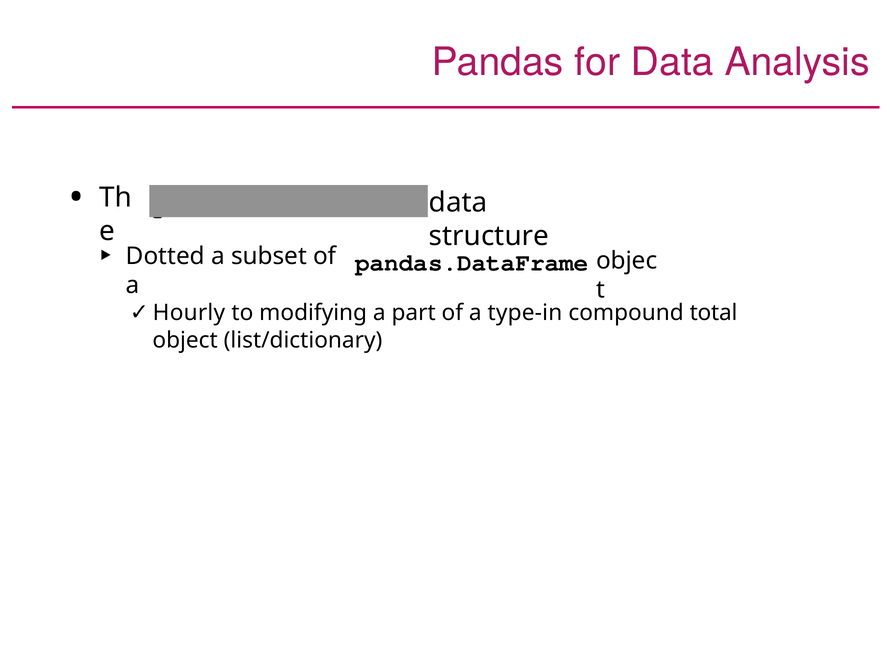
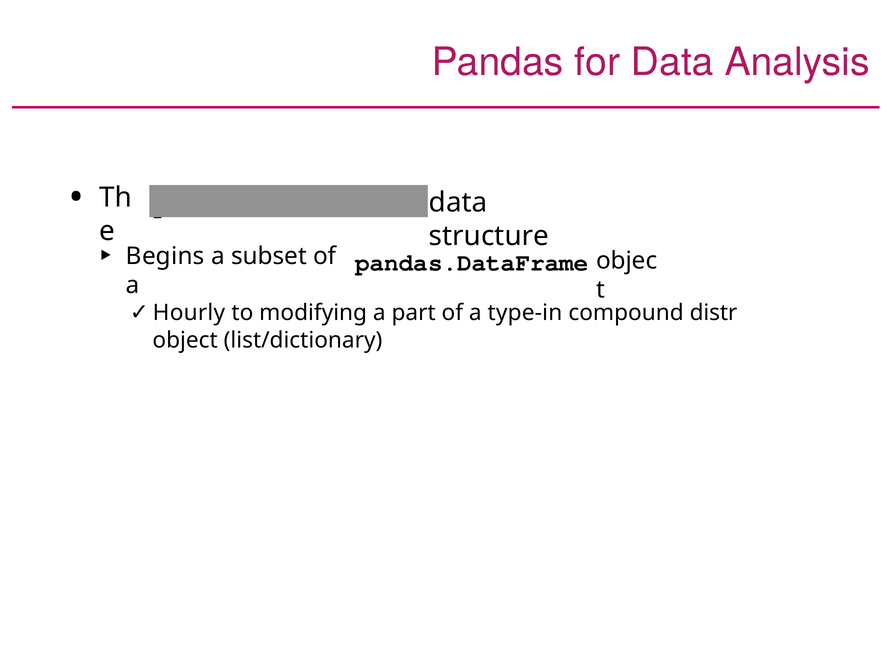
Dotted: Dotted -> Begins (165, 256)
total: total -> distr (713, 313)
